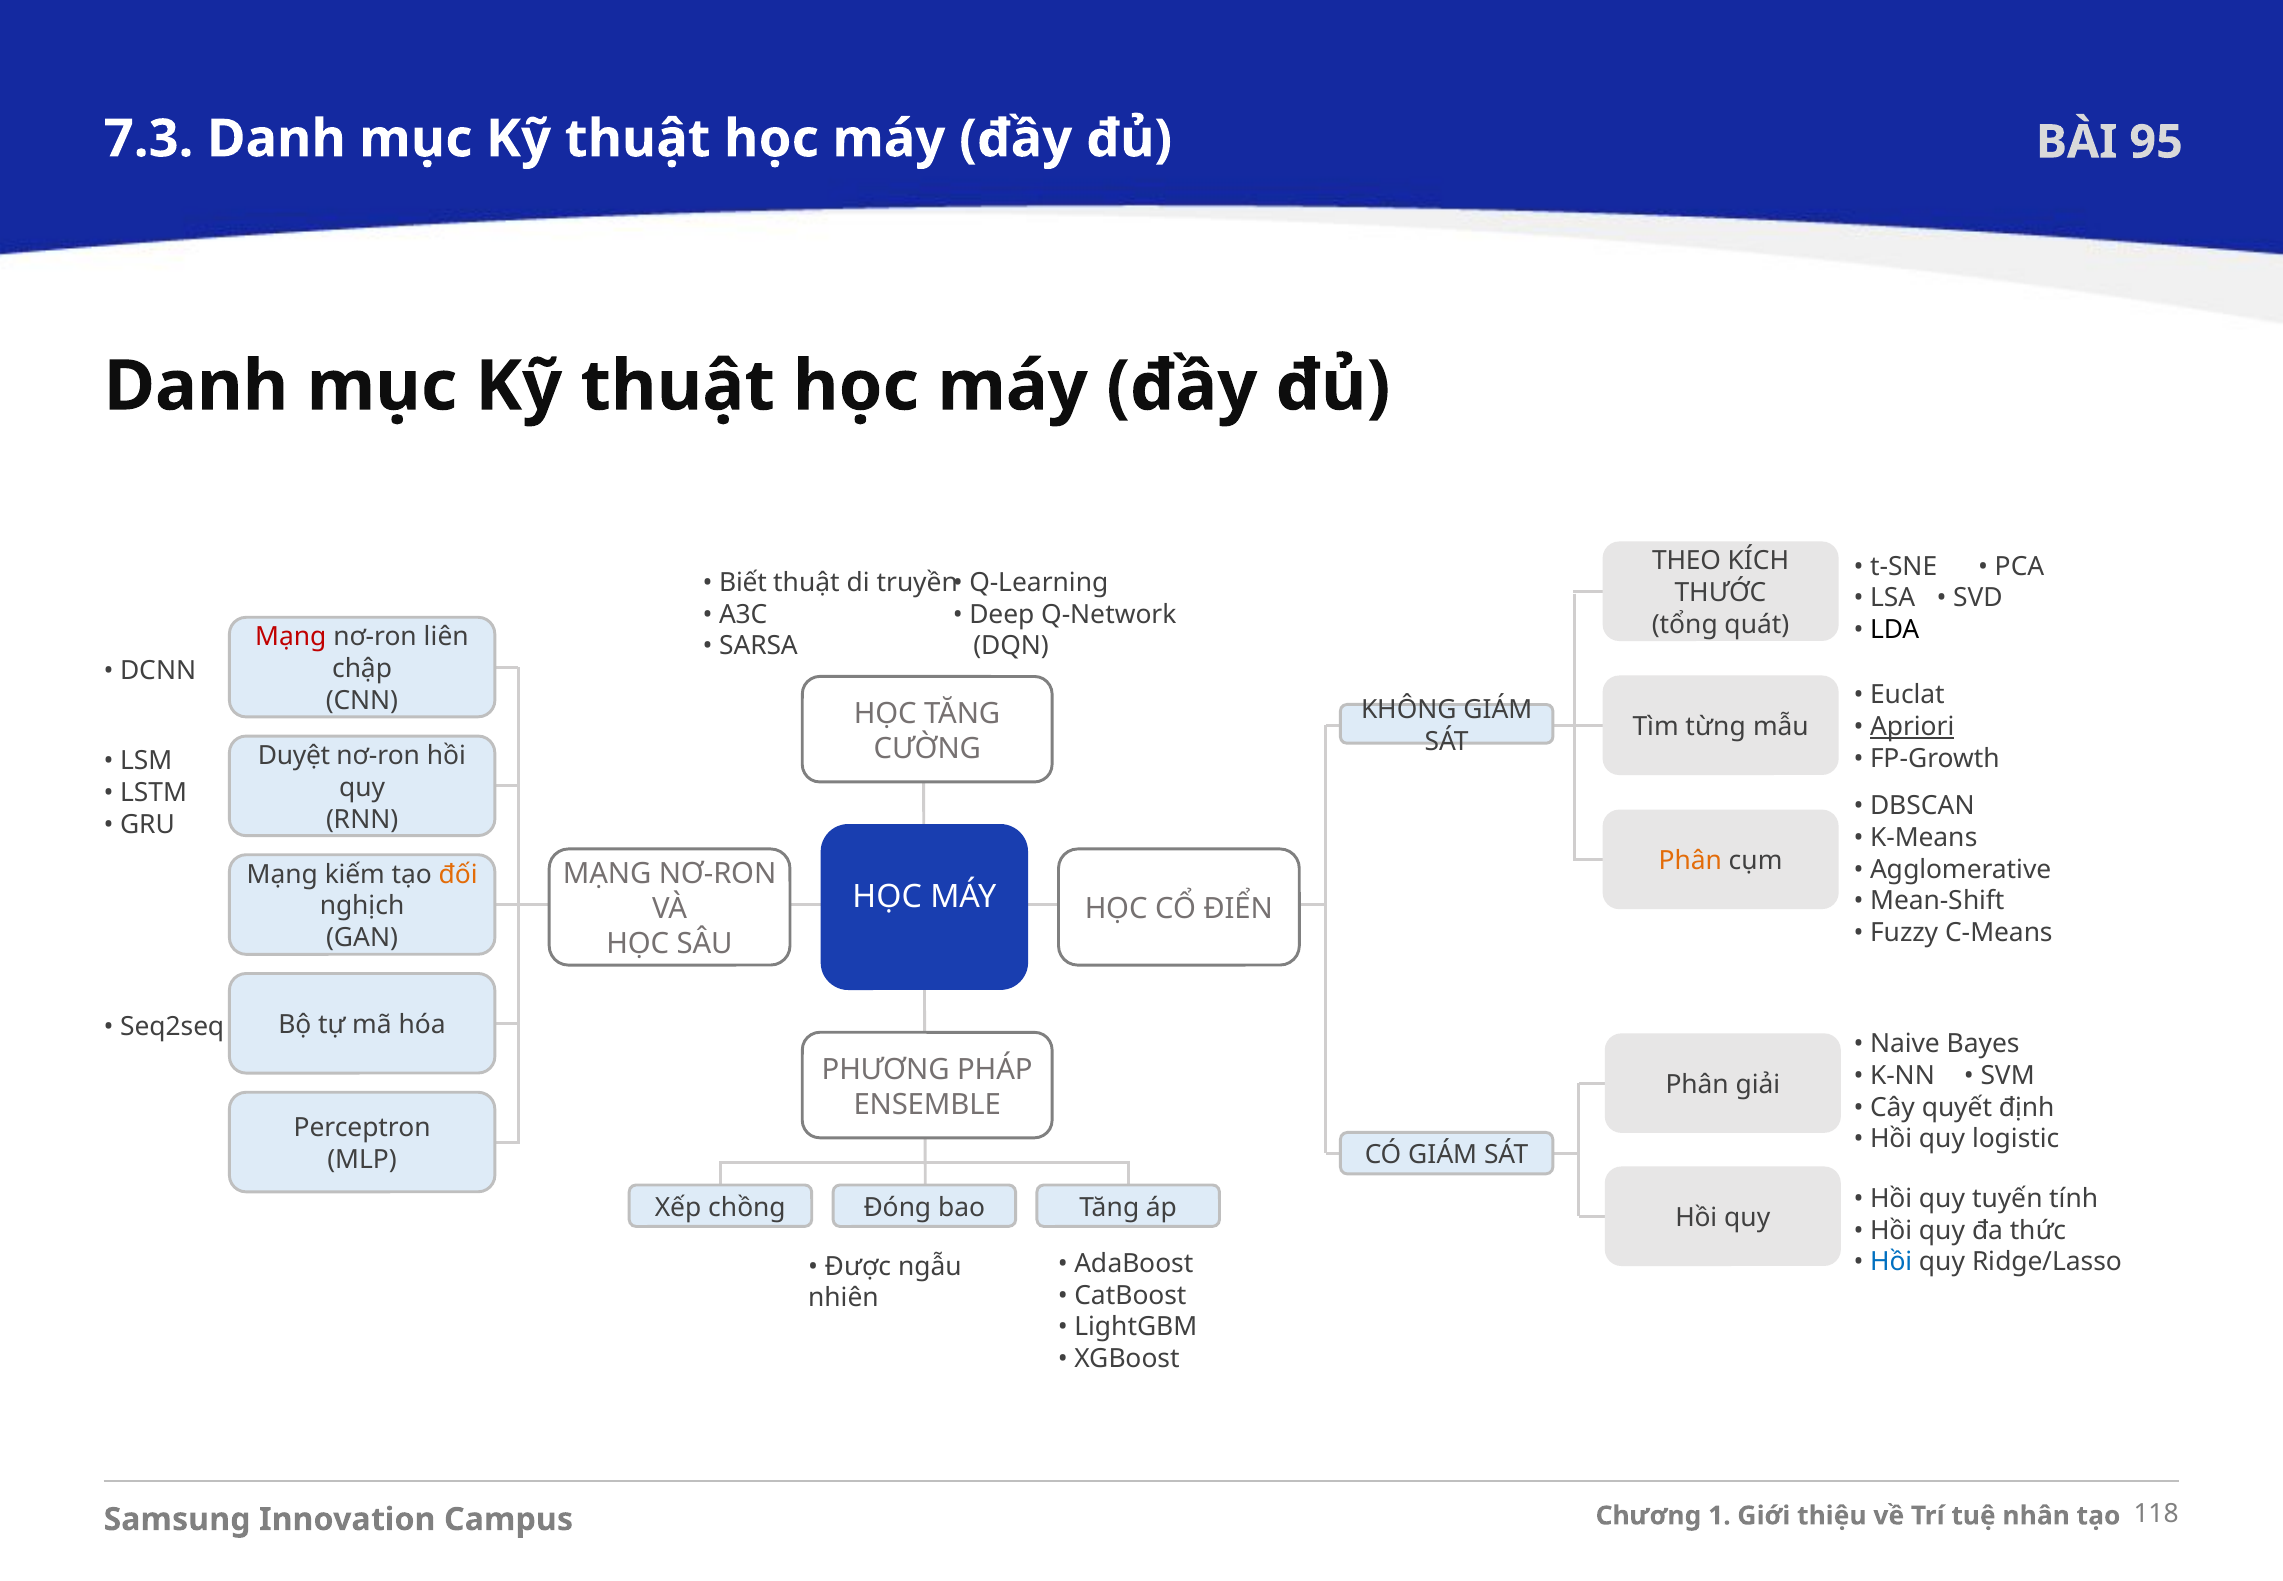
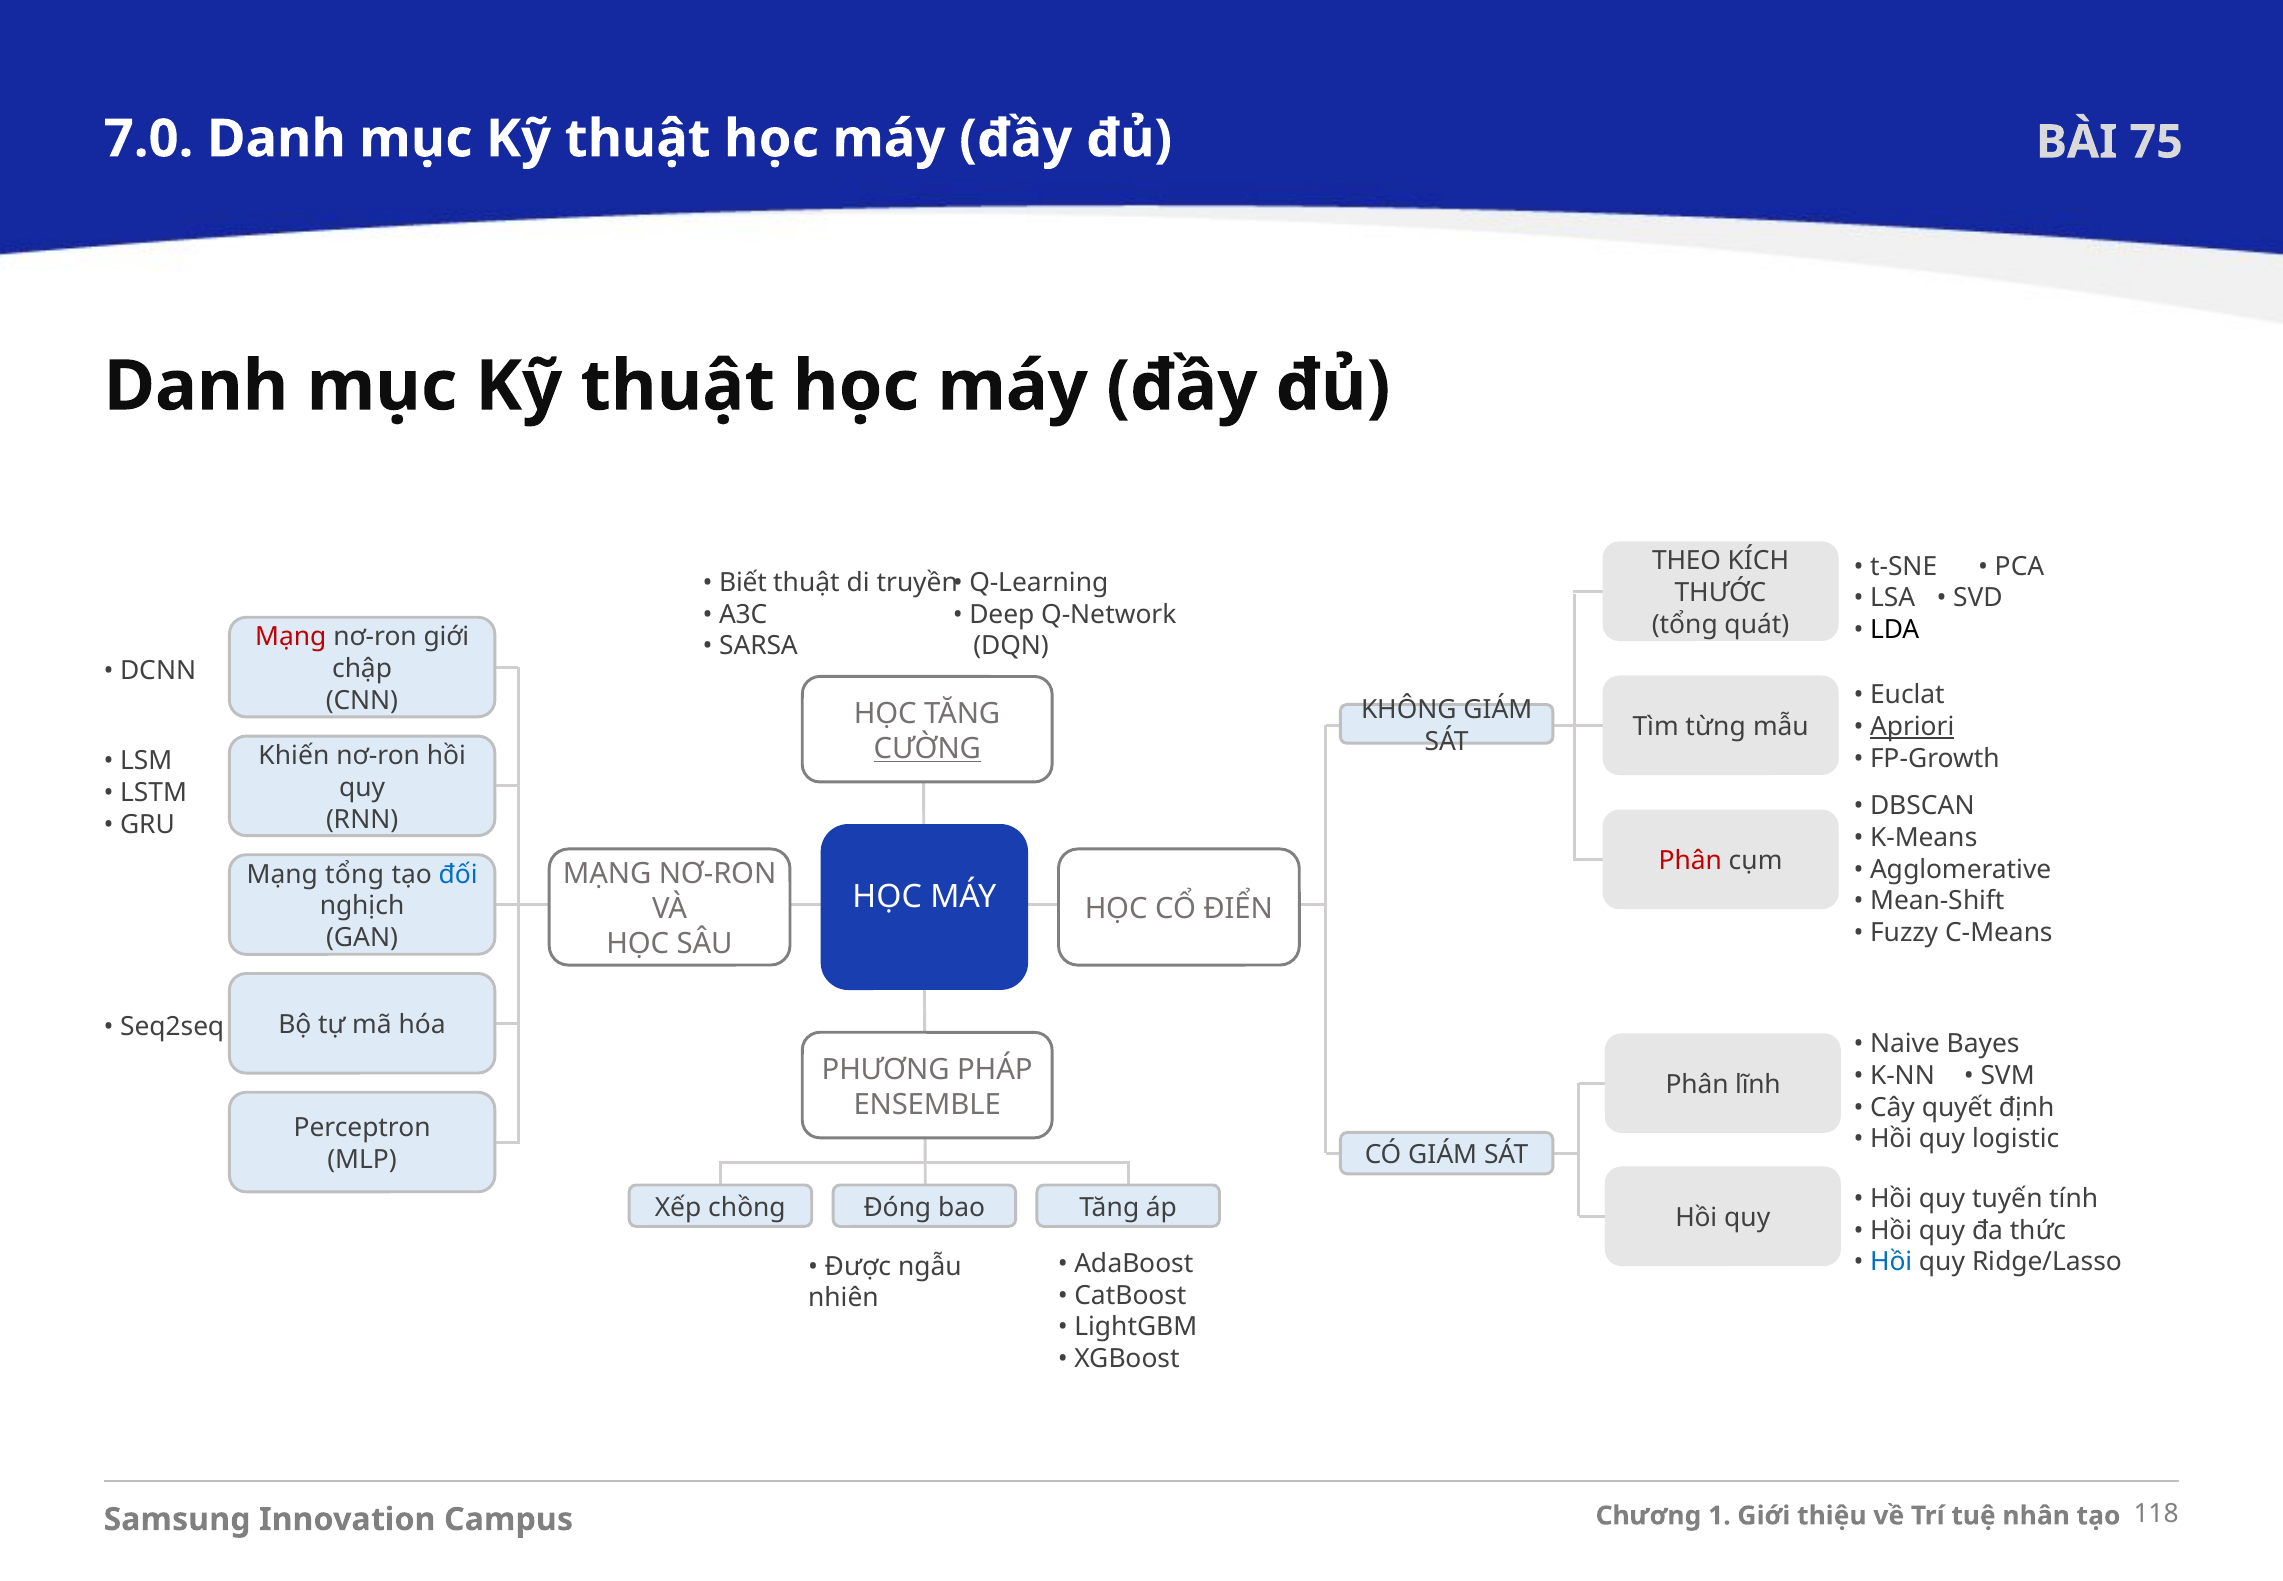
7.3: 7.3 -> 7.0 (149, 139)
95: 95 -> 75 (2156, 142)
nơ-ron liên: liên -> giới (446, 637)
CƯỜNG underline: none -> present (927, 749)
Duyệt: Duyệt -> Khiến (294, 756)
Phân colour: orange -> red (1690, 861)
Mạng kiếm: kiếm -> tổng (355, 875)
đối colour: orange -> blue (458, 875)
giải: giải -> lĩnh (1758, 1085)
